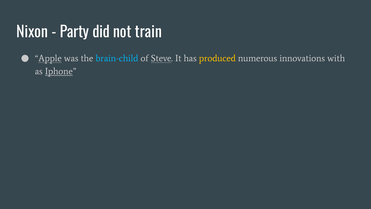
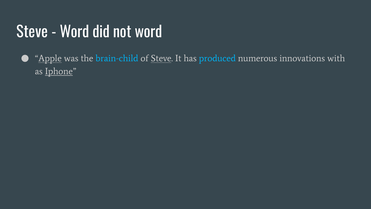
Nixon: Nixon -> Steve (32, 32)
Party: Party -> Word (74, 32)
not train: train -> word (148, 32)
produced colour: yellow -> light blue (217, 58)
